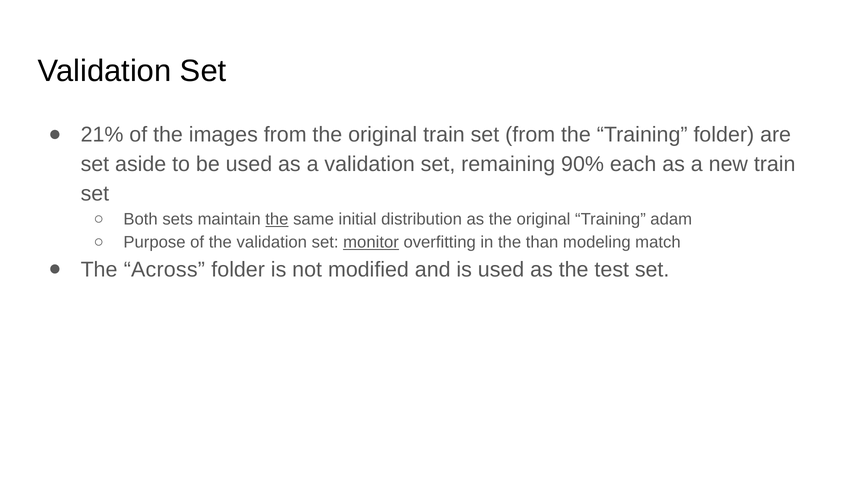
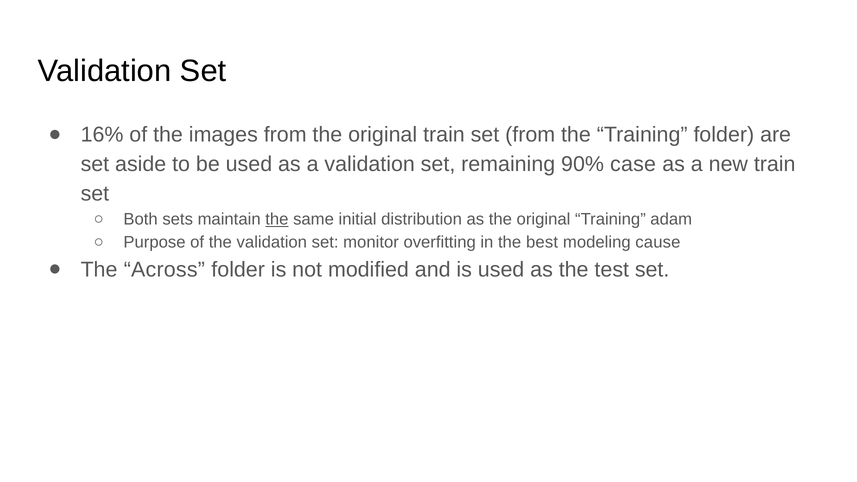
21%: 21% -> 16% (102, 135)
each: each -> case (633, 164)
monitor underline: present -> none (371, 242)
than: than -> best (542, 242)
match: match -> cause (658, 242)
